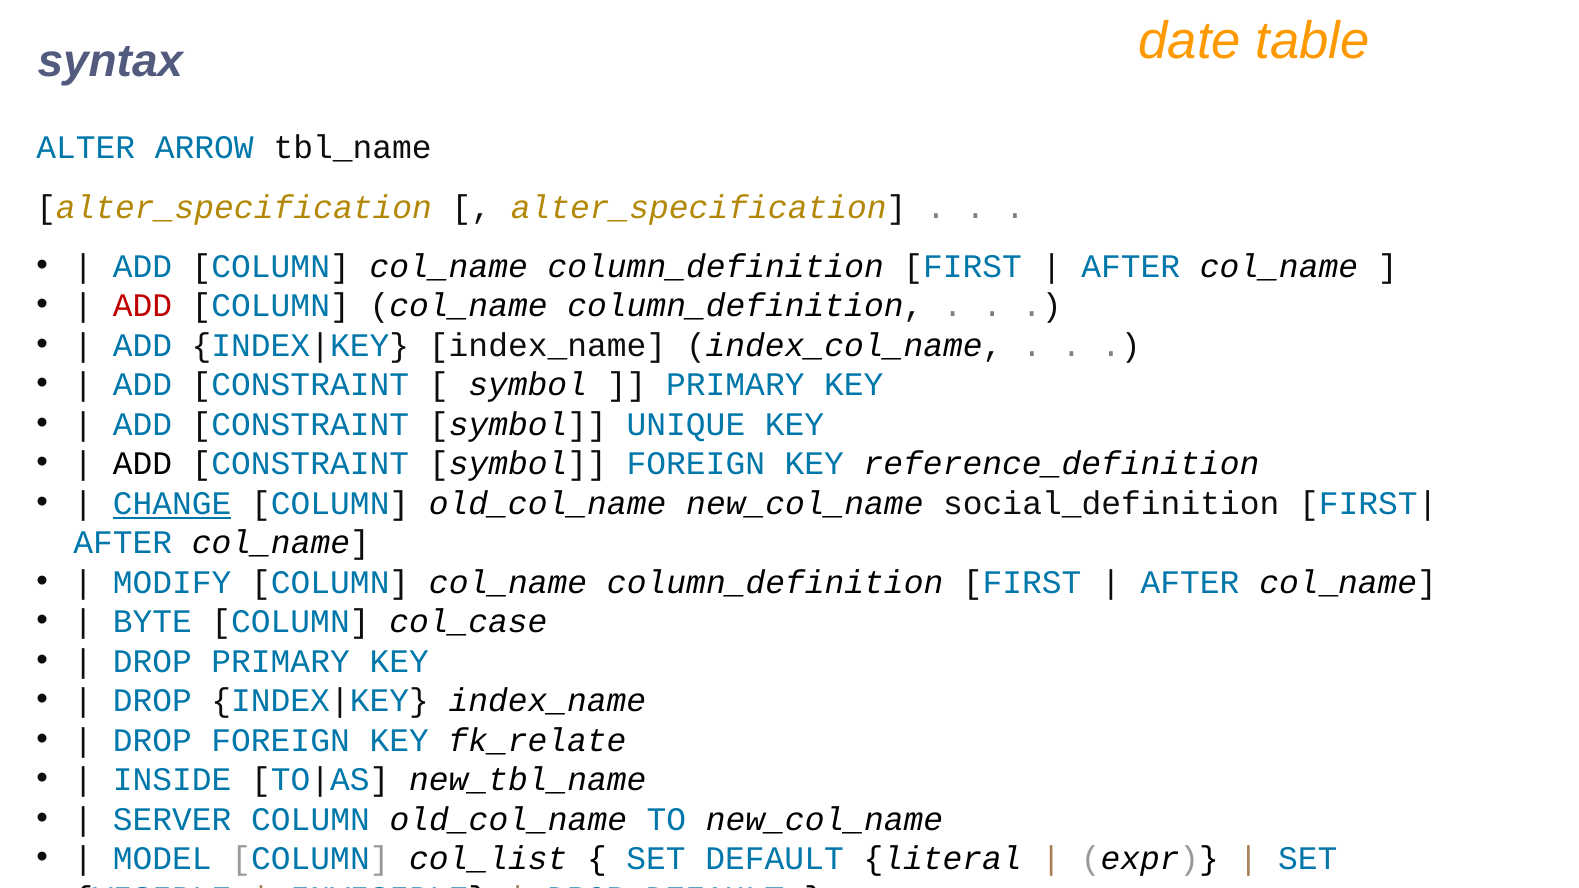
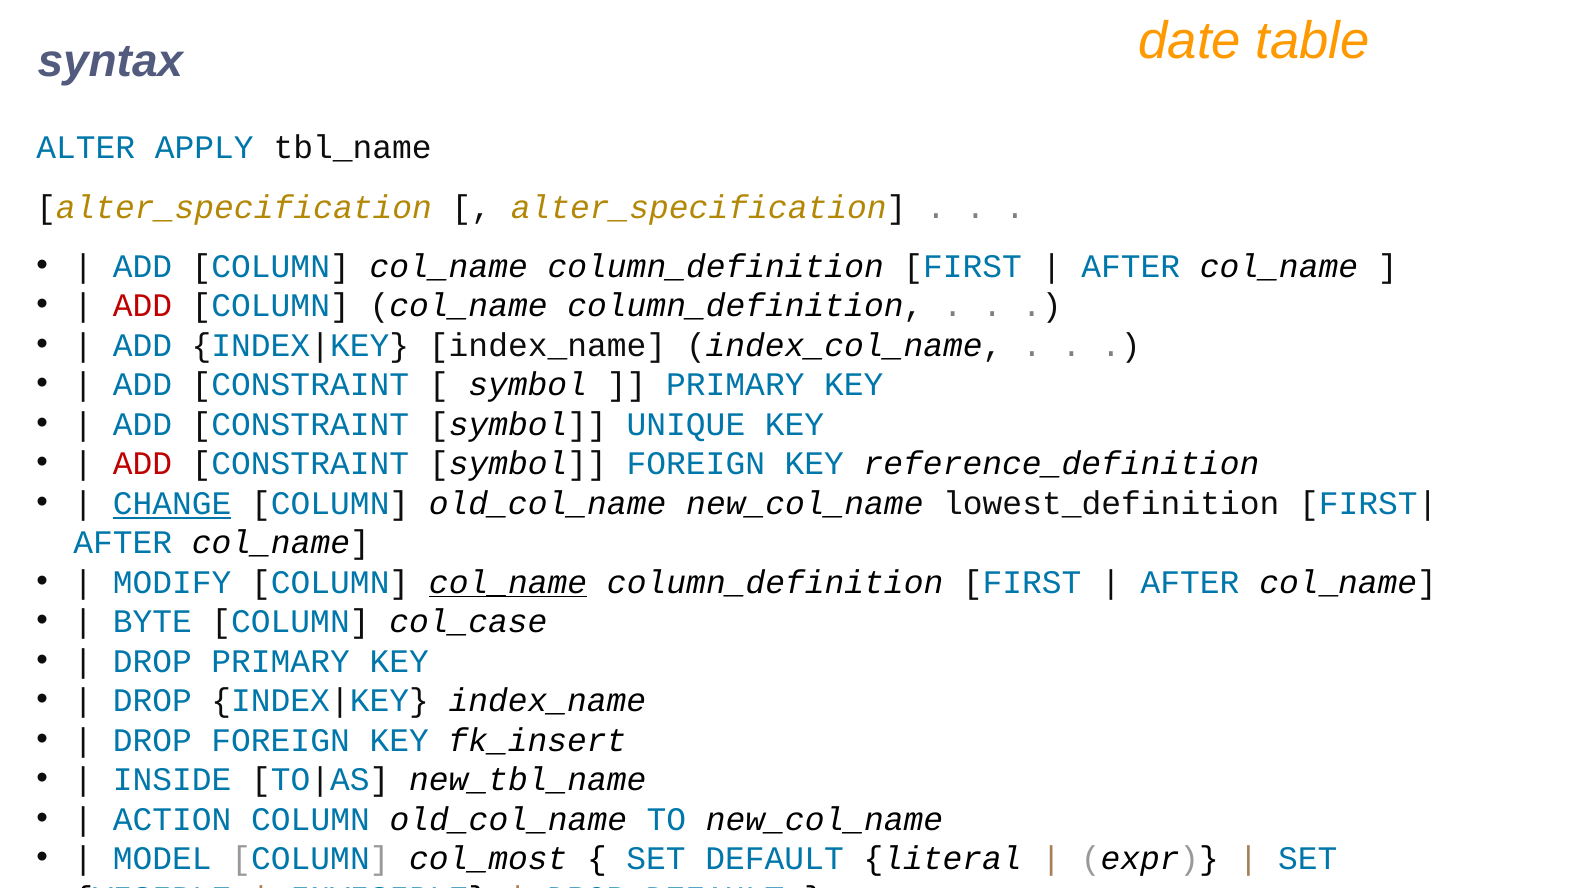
ARROW: ARROW -> APPLY (204, 148)
ADD colour: black -> red (142, 464)
social_definition: social_definition -> lowest_definition (1111, 503)
col_name underline: none -> present (508, 582)
fk_relate: fk_relate -> fk_insert (537, 740)
SERVER: SERVER -> ACTION (172, 819)
col_list: col_list -> col_most (488, 859)
